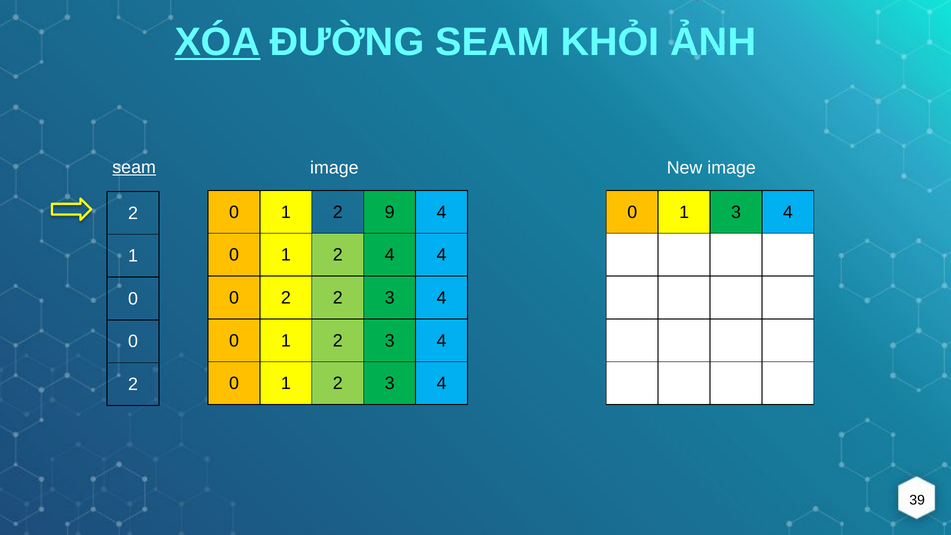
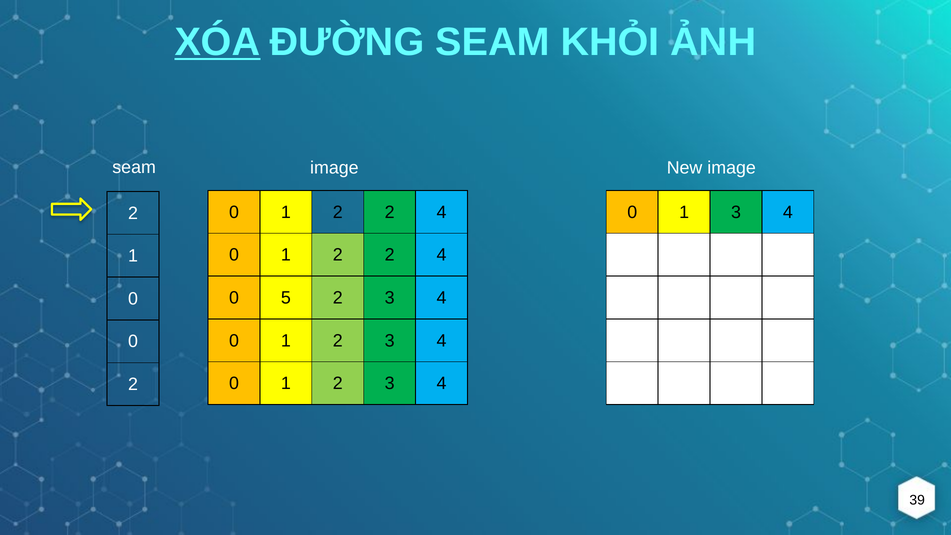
seam underline: present -> none (134, 167)
9: 9 -> 2 (390, 212)
4: 4 -> 2 (390, 255)
2: 2 -> 5 (286, 298)
